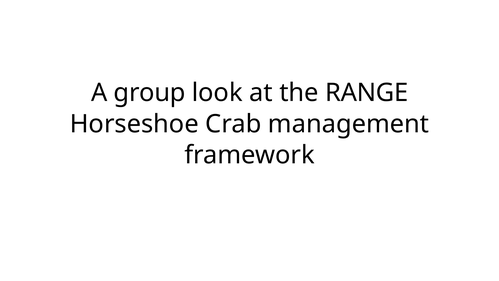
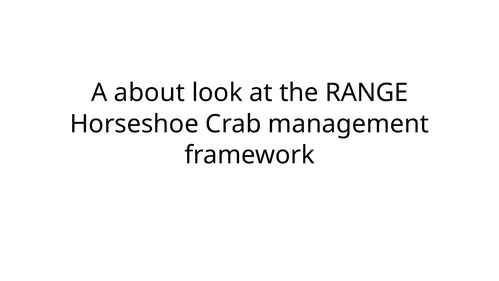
group: group -> about (149, 93)
